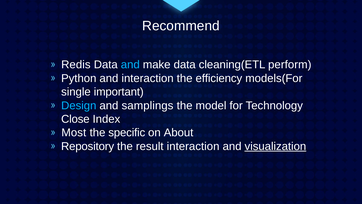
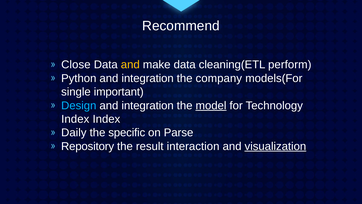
Redis: Redis -> Close (76, 65)
and colour: light blue -> yellow (130, 65)
interaction: interaction -> integration (148, 78)
efficiency: efficiency -> company (219, 78)
samplings: samplings -> integration (148, 105)
model underline: none -> present (211, 105)
Close: Close -> Index (75, 119)
Most: Most -> Daily (74, 132)
About: About -> Parse (179, 132)
